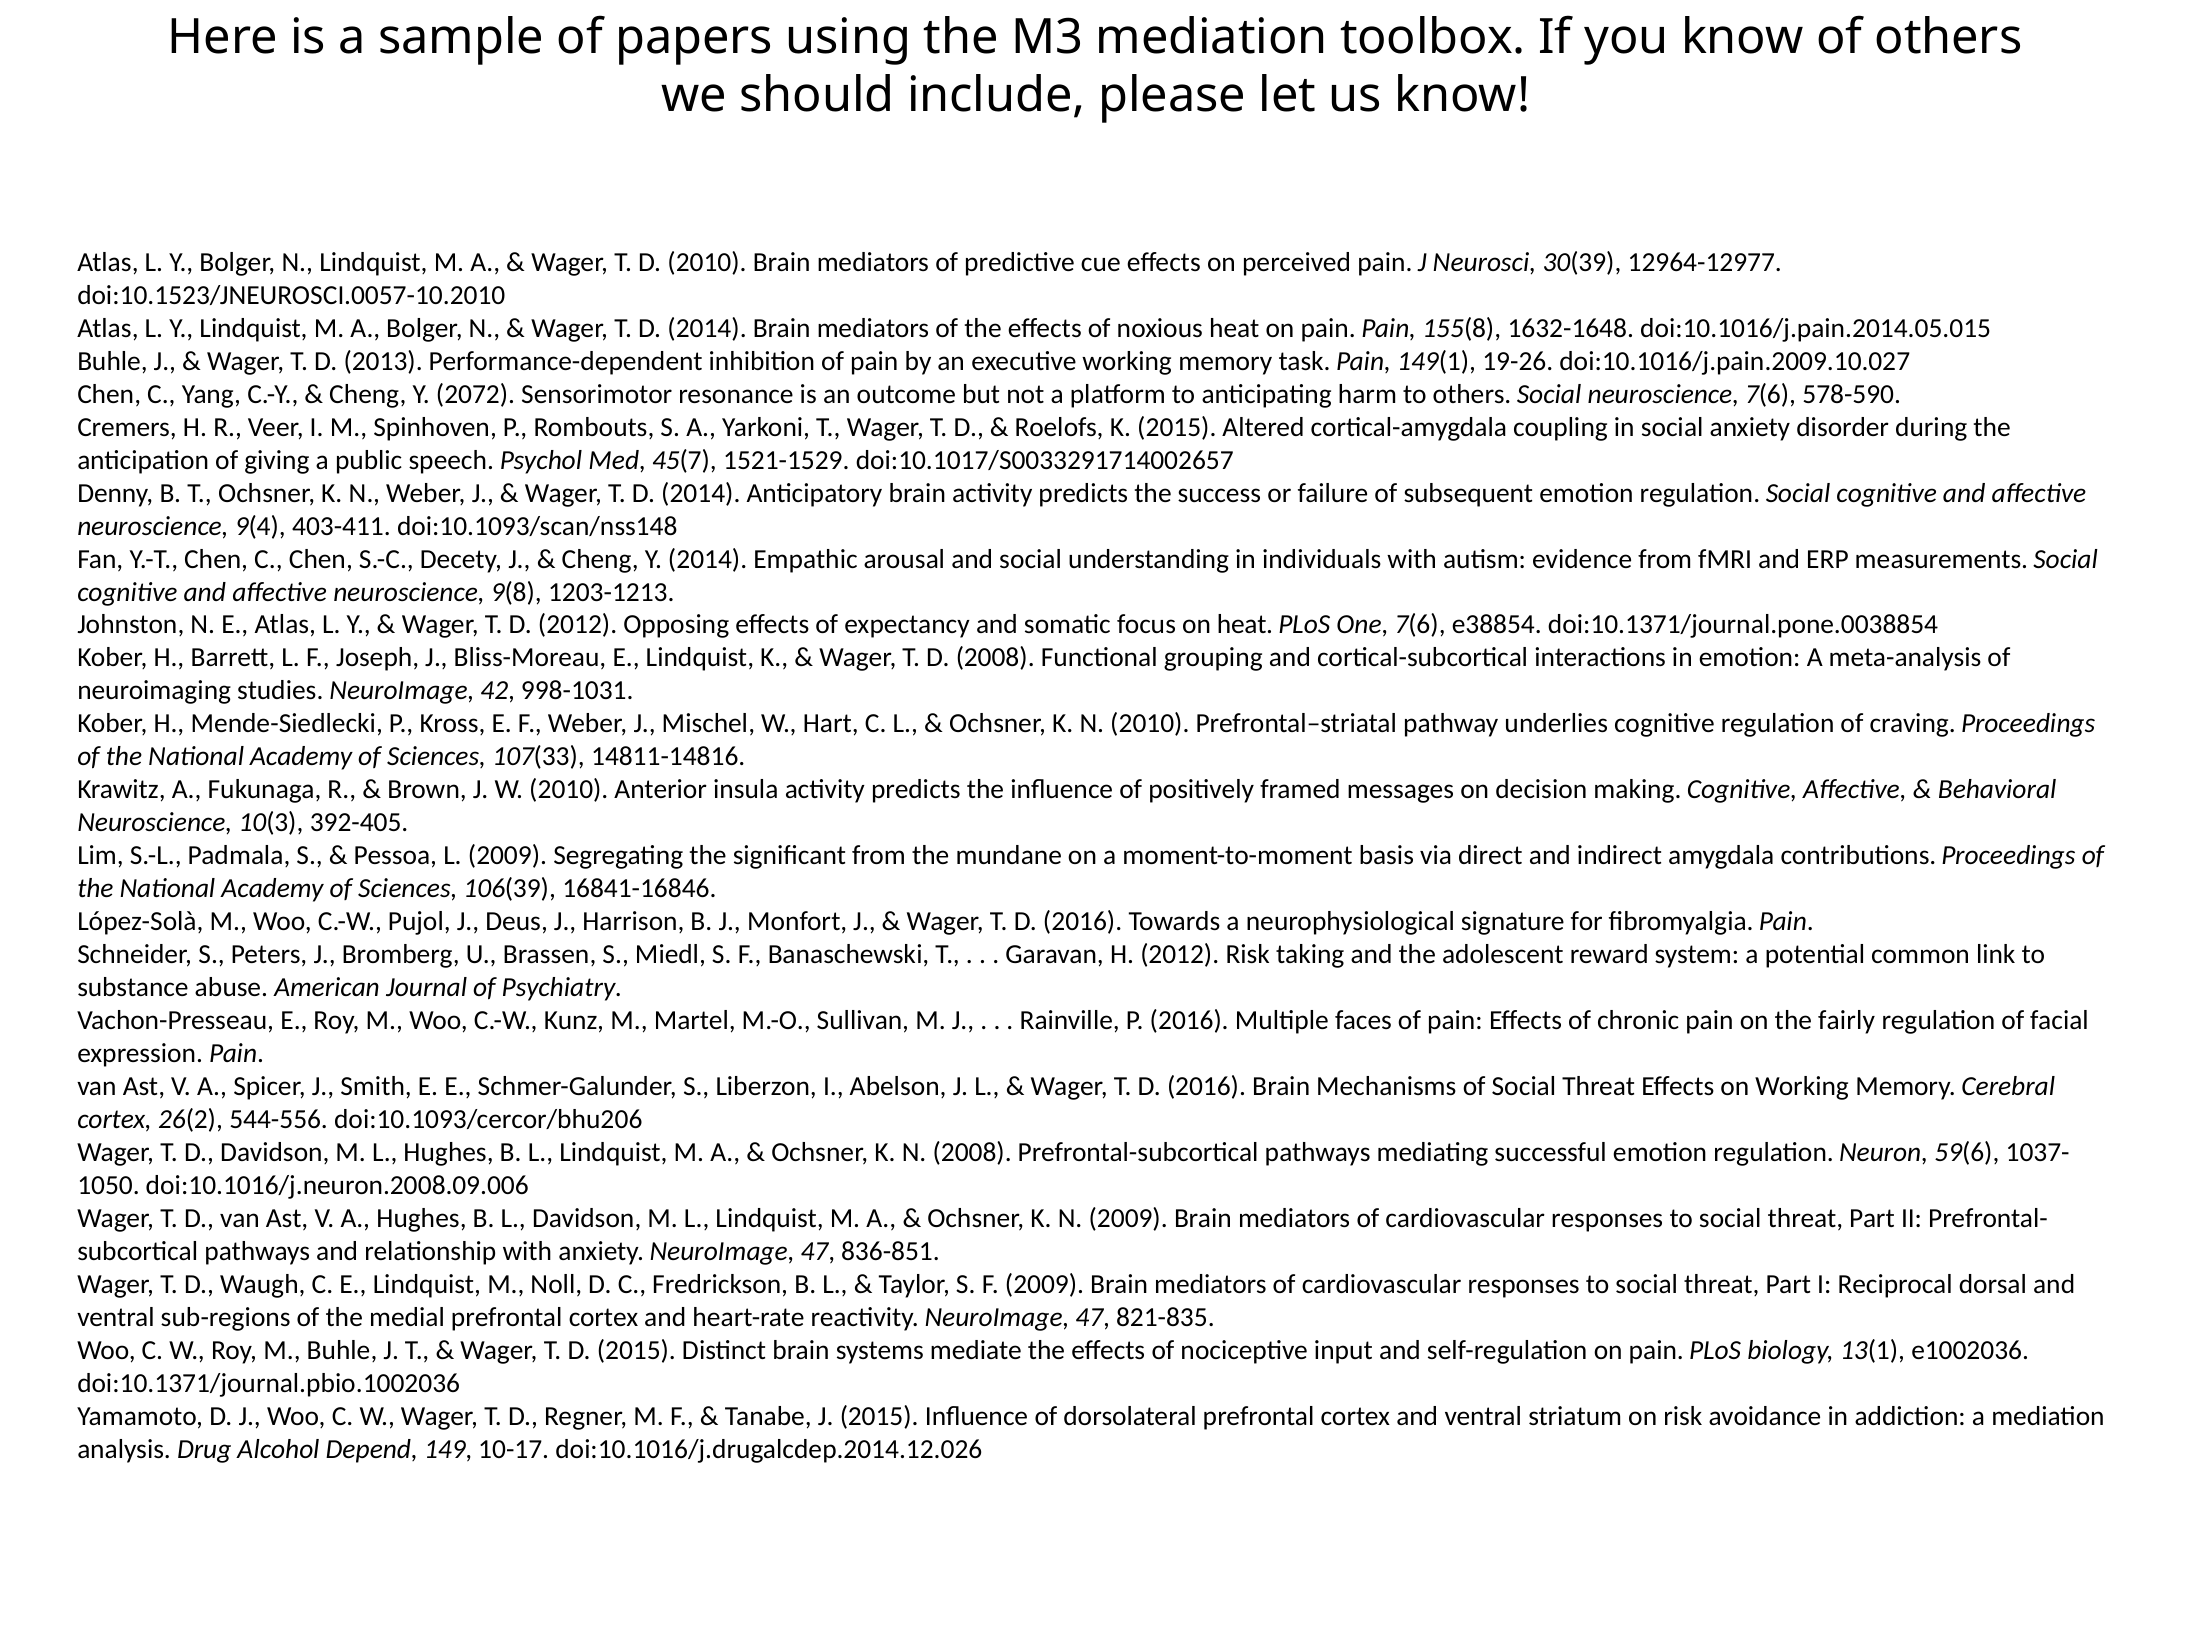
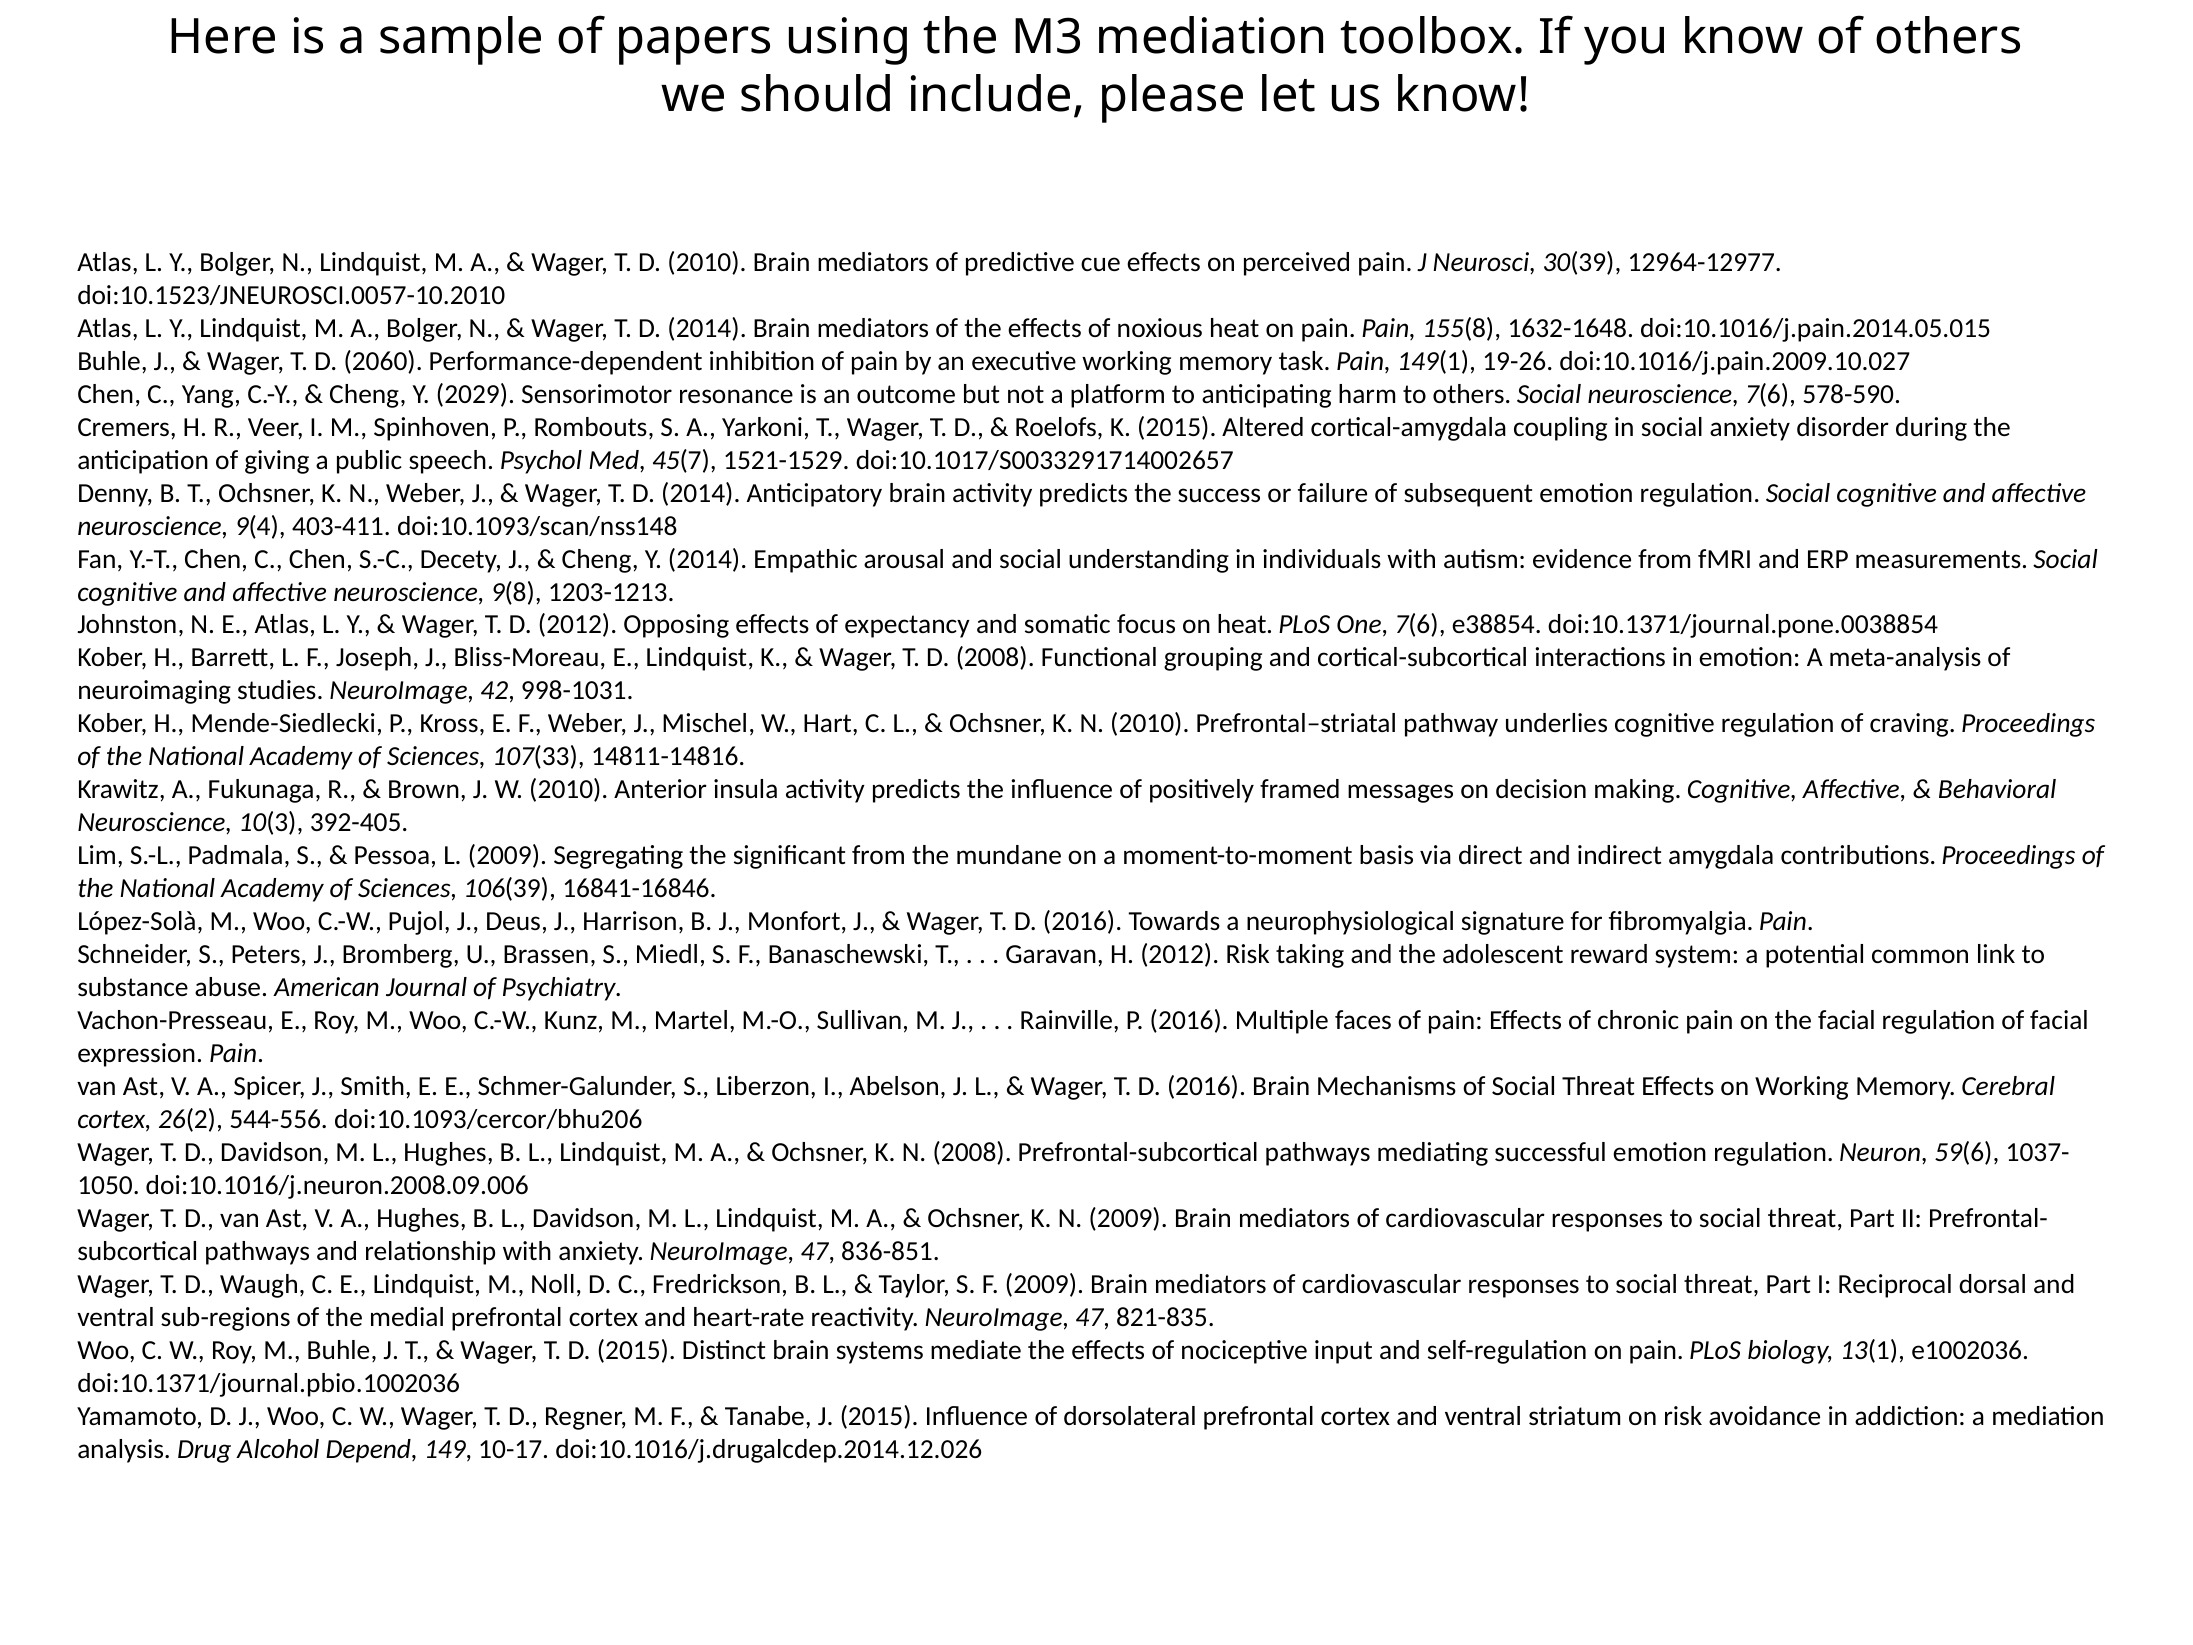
2013: 2013 -> 2060 (383, 361)
2072: 2072 -> 2029 (476, 394)
the fairly: fairly -> facial (1847, 1021)
